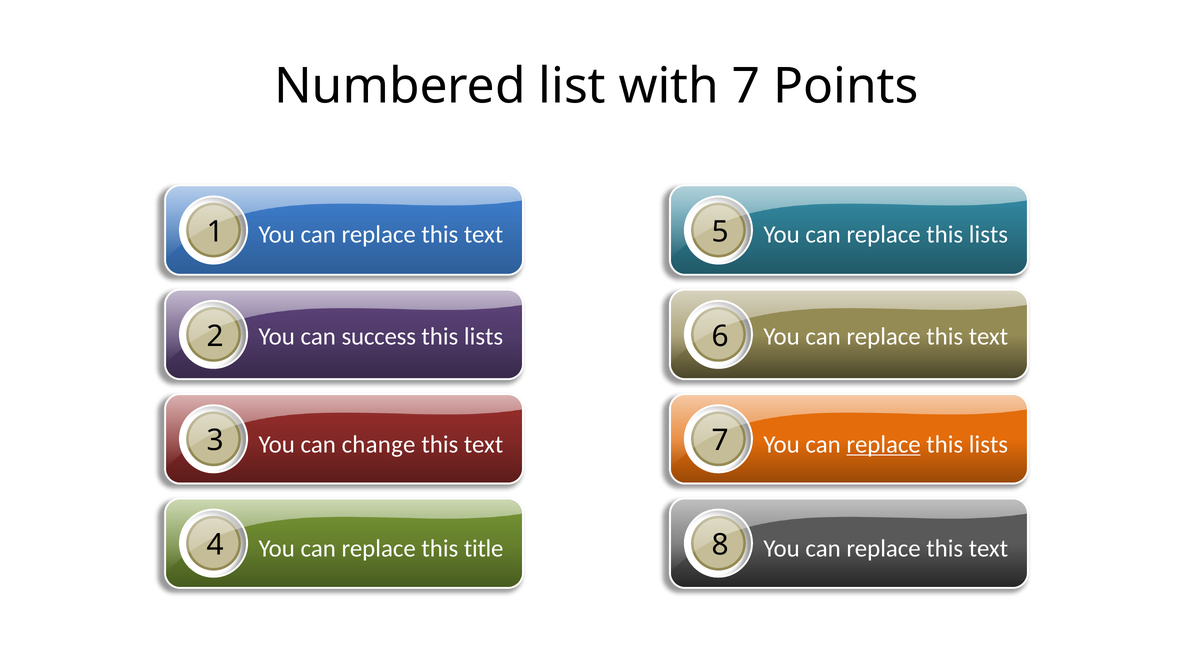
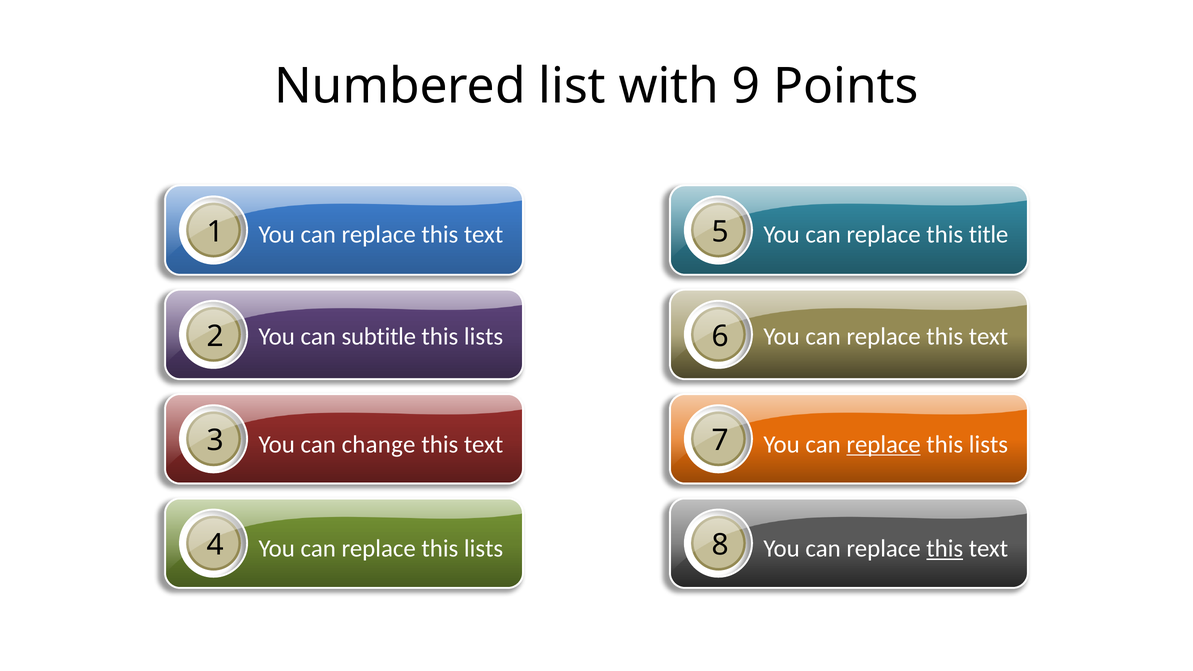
with 7: 7 -> 9 (746, 86)
lists: lists -> title (989, 234)
success: success -> subtitle (379, 337)
title: title -> lists (484, 549)
this underline: none -> present (945, 549)
